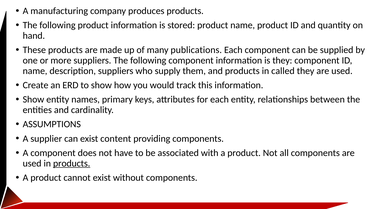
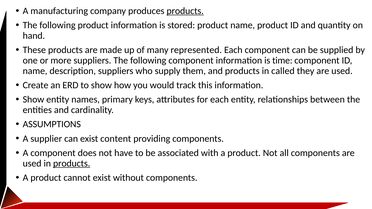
products underline: none -> present (185, 11)
publications: publications -> represented (196, 50)
is they: they -> time (282, 61)
